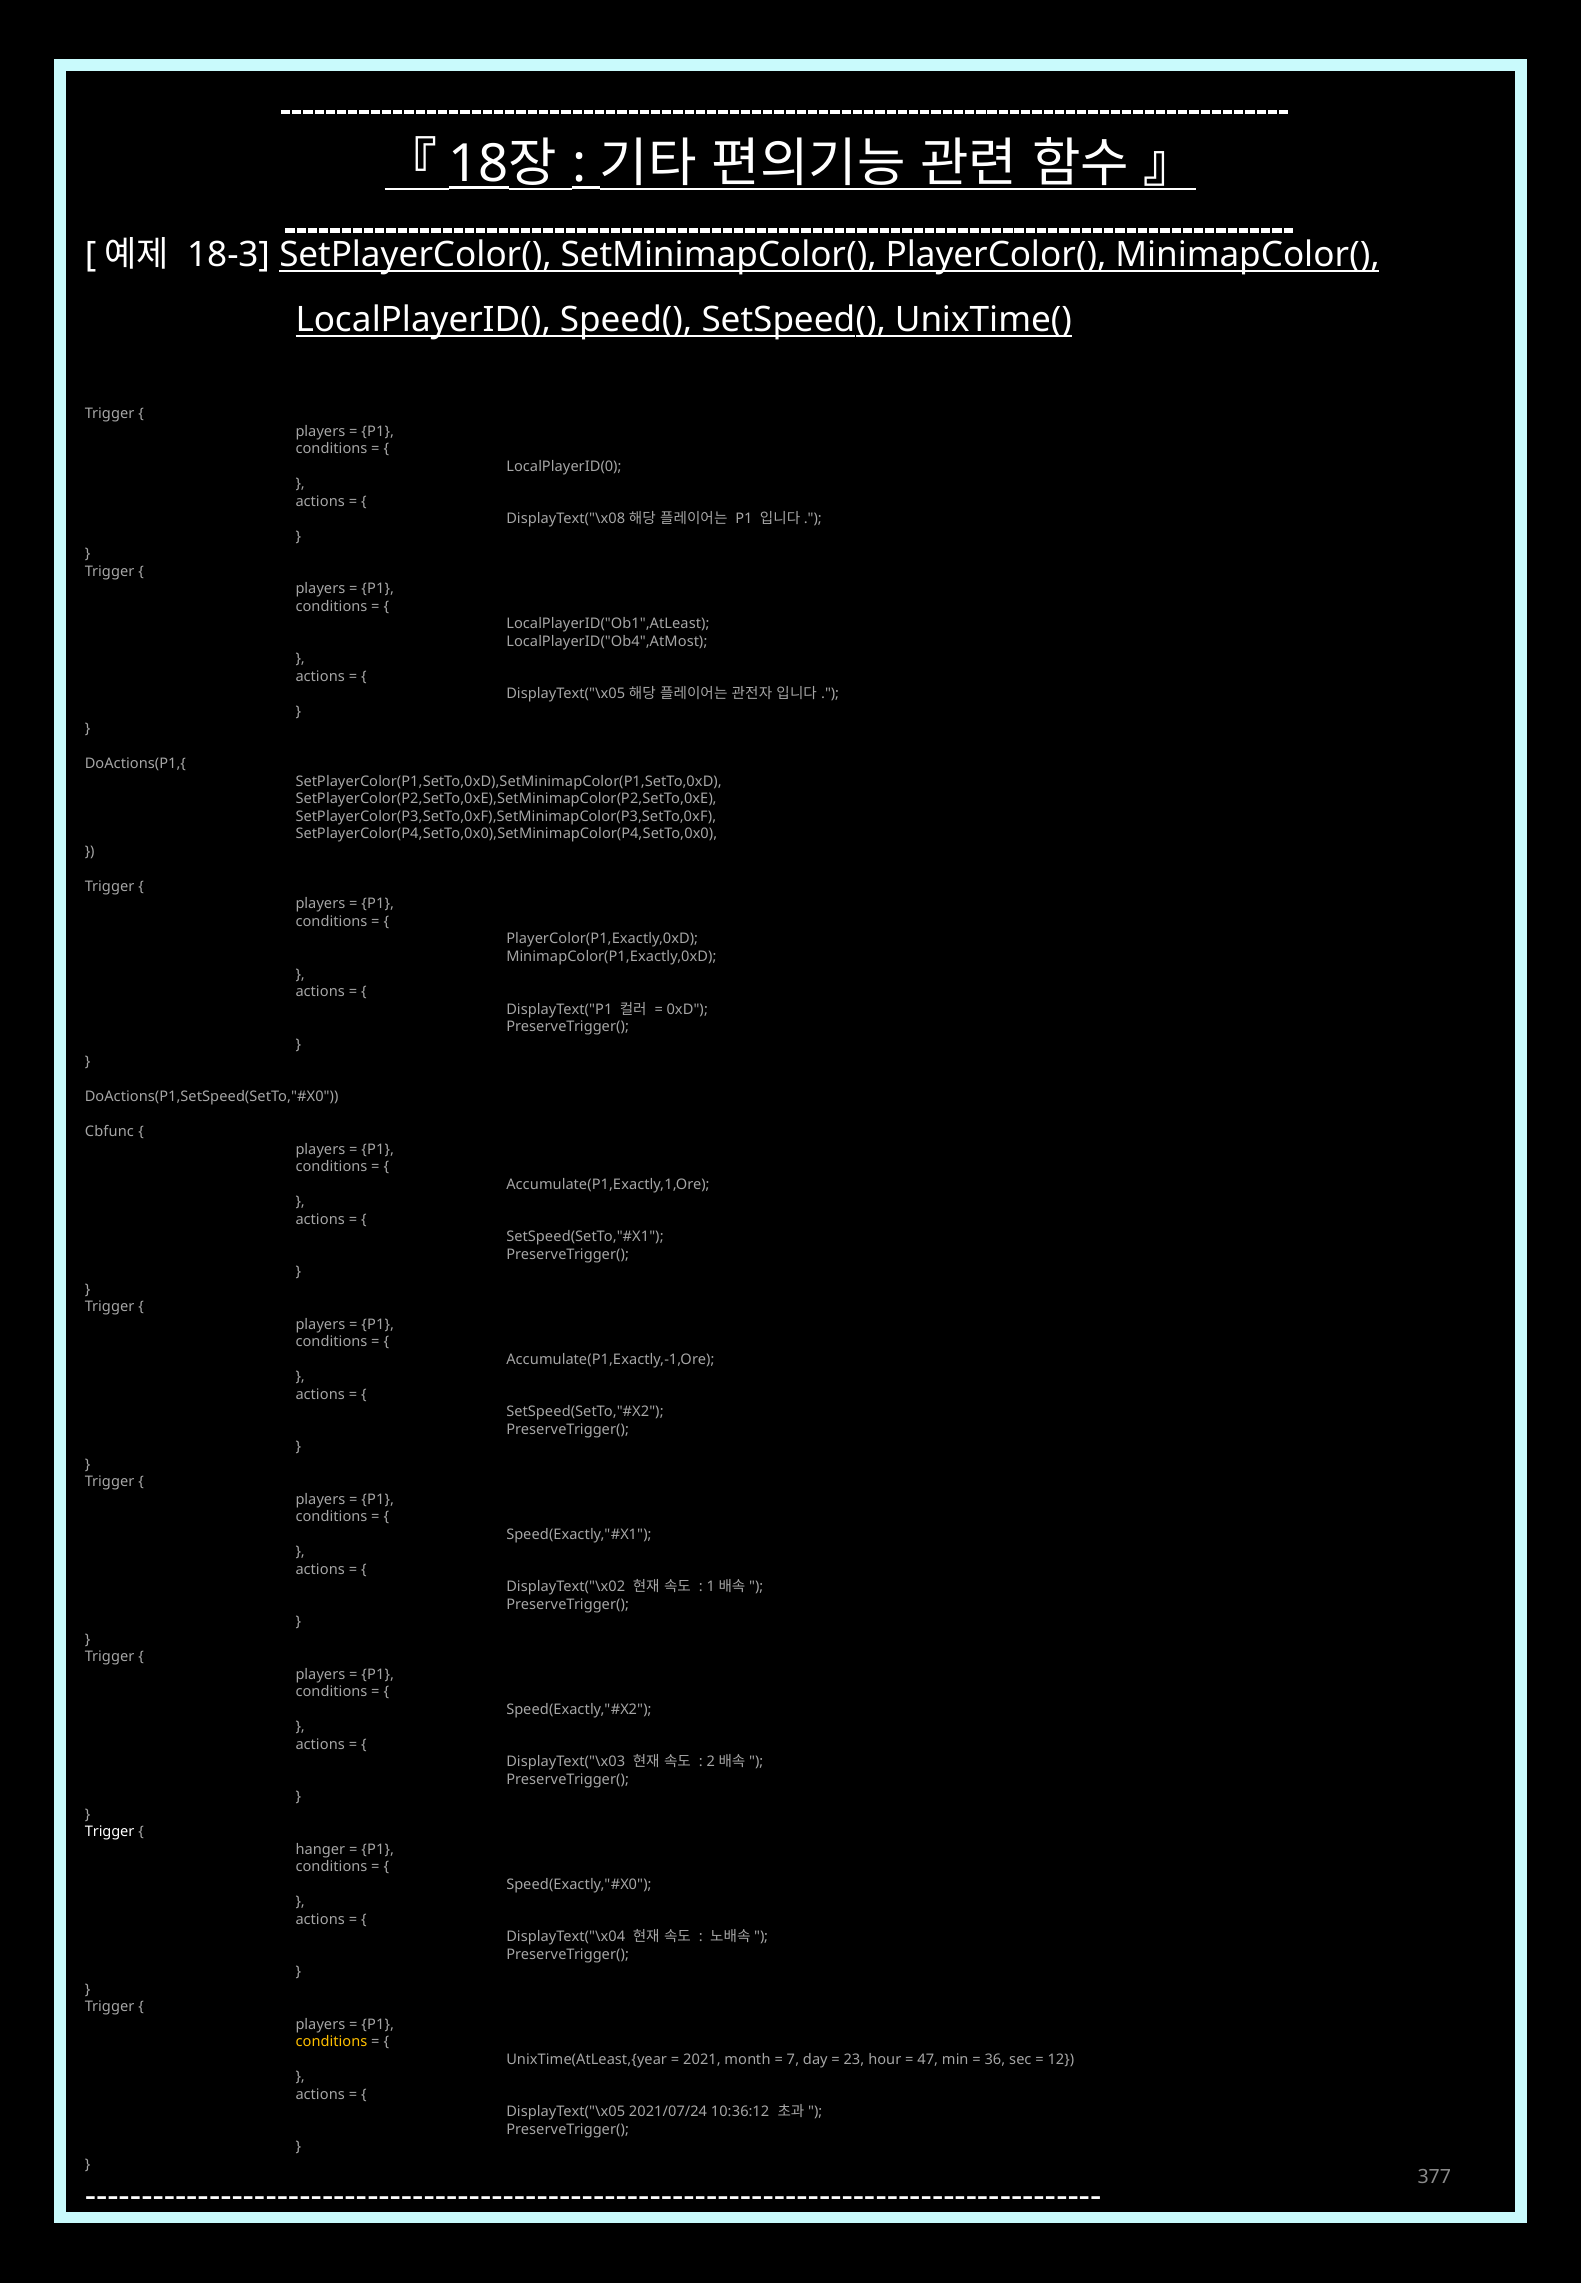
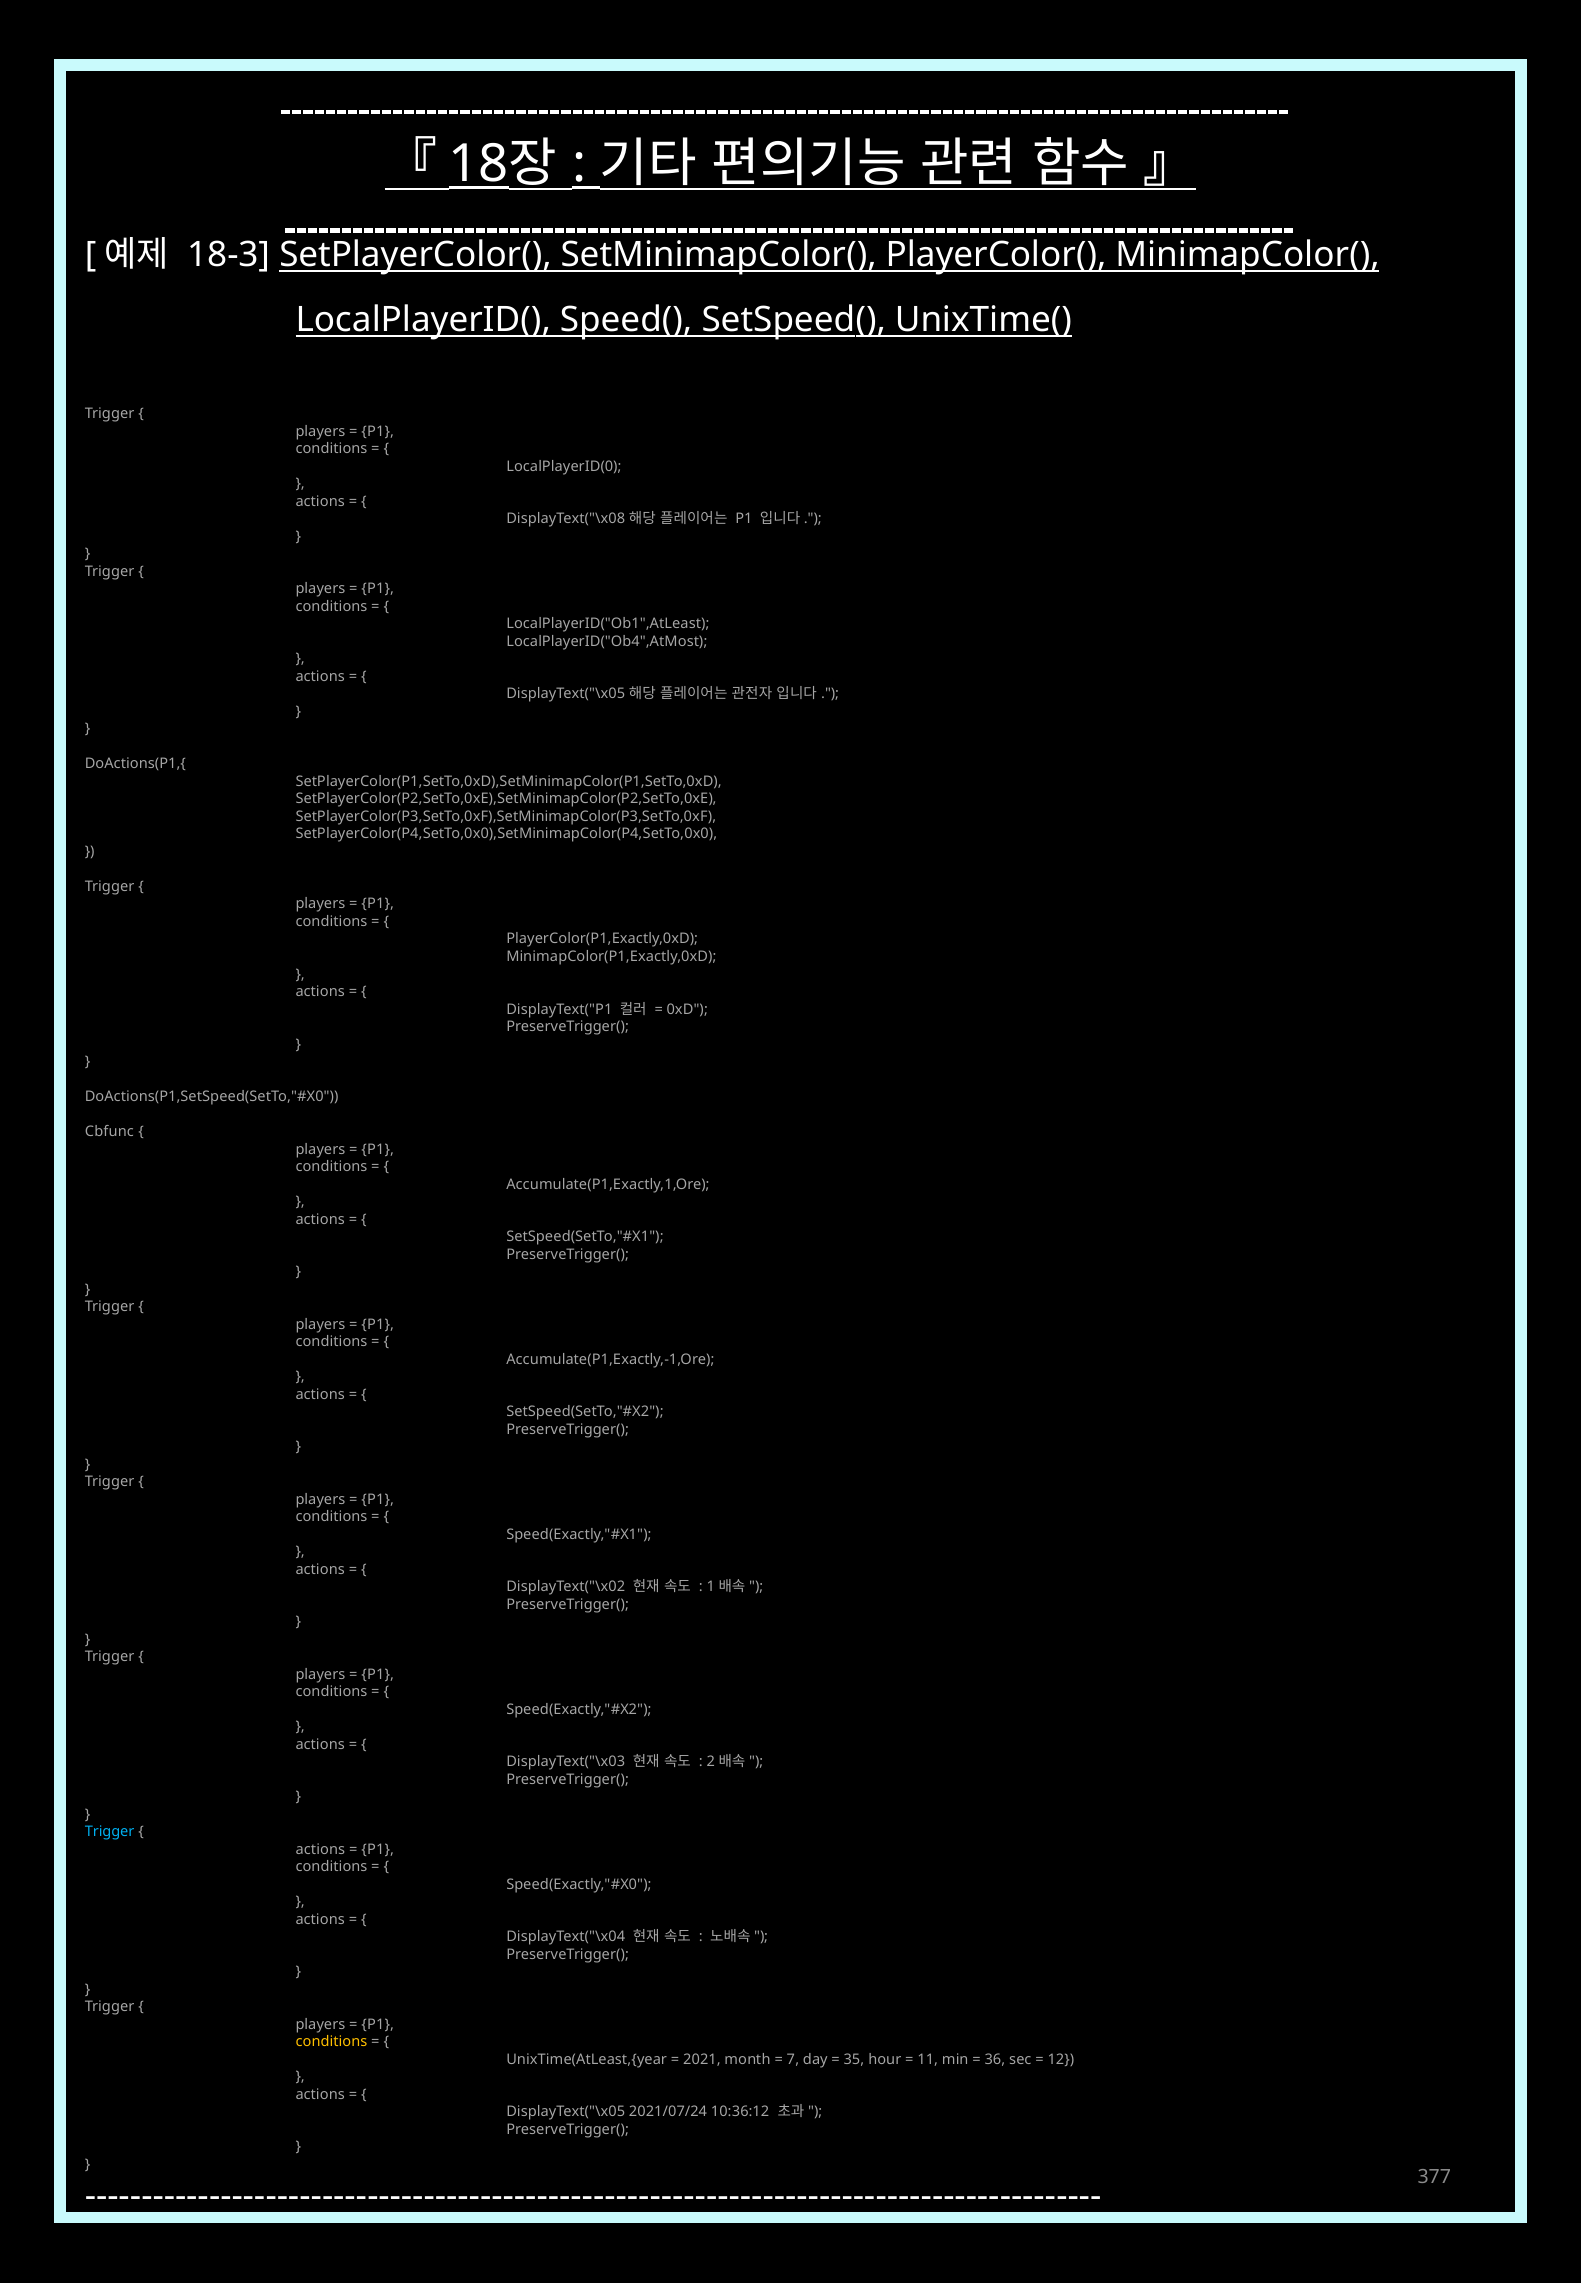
Trigger colour: white -> light blue (110, 1833)
hanger: hanger -> actions (320, 1850)
23: 23 -> 35 (854, 2060)
47: 47 -> 11 (928, 2060)
